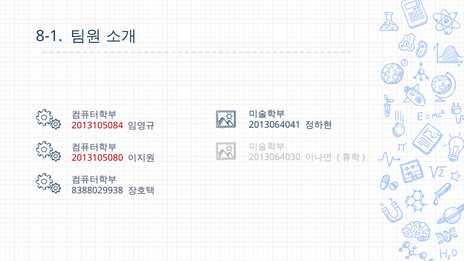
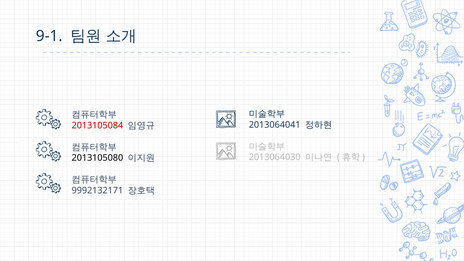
8-1: 8-1 -> 9-1 (49, 36)
2013105080 colour: red -> black (97, 158)
8388029938: 8388029938 -> 9992132171 (97, 190)
